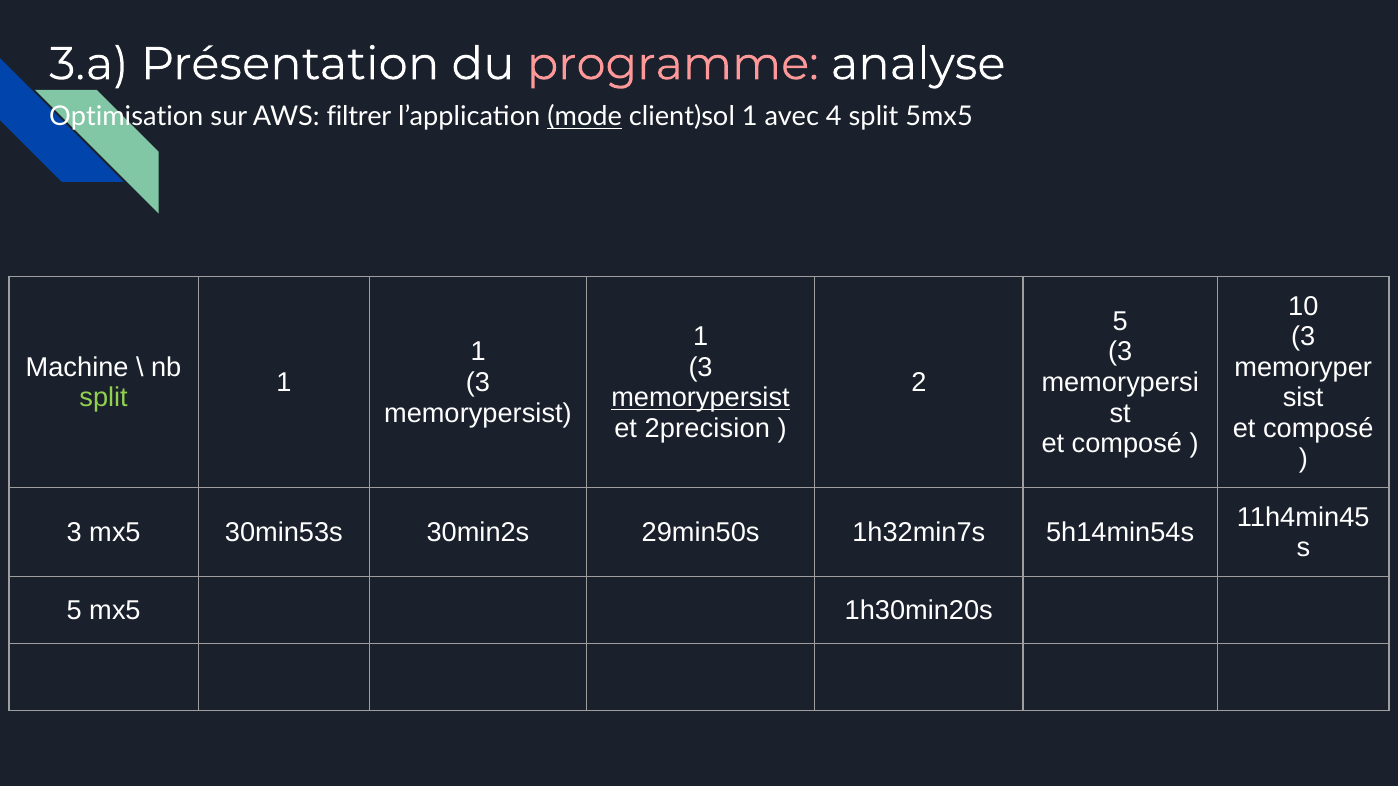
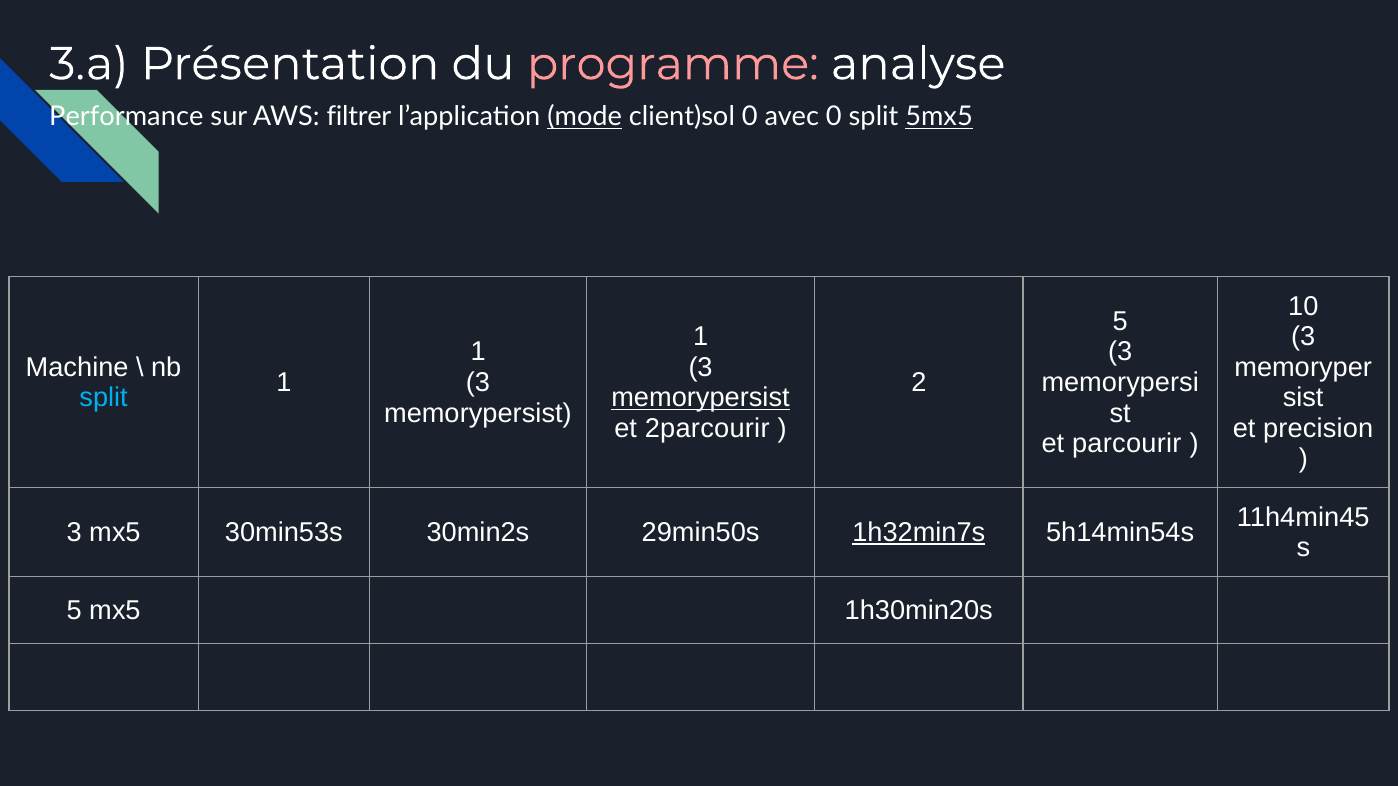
Optimisation: Optimisation -> Performance (126, 117)
client)sol 1: 1 -> 0 (750, 117)
avec 4: 4 -> 0 (834, 117)
5mx5 underline: none -> present (939, 117)
split colour: light green -> light blue (104, 398)
2precision: 2precision -> 2parcourir (707, 429)
composé: composé -> precision (1318, 429)
composé: composé -> parcourir (1127, 444)
1h32min7s underline: none -> present (919, 533)
